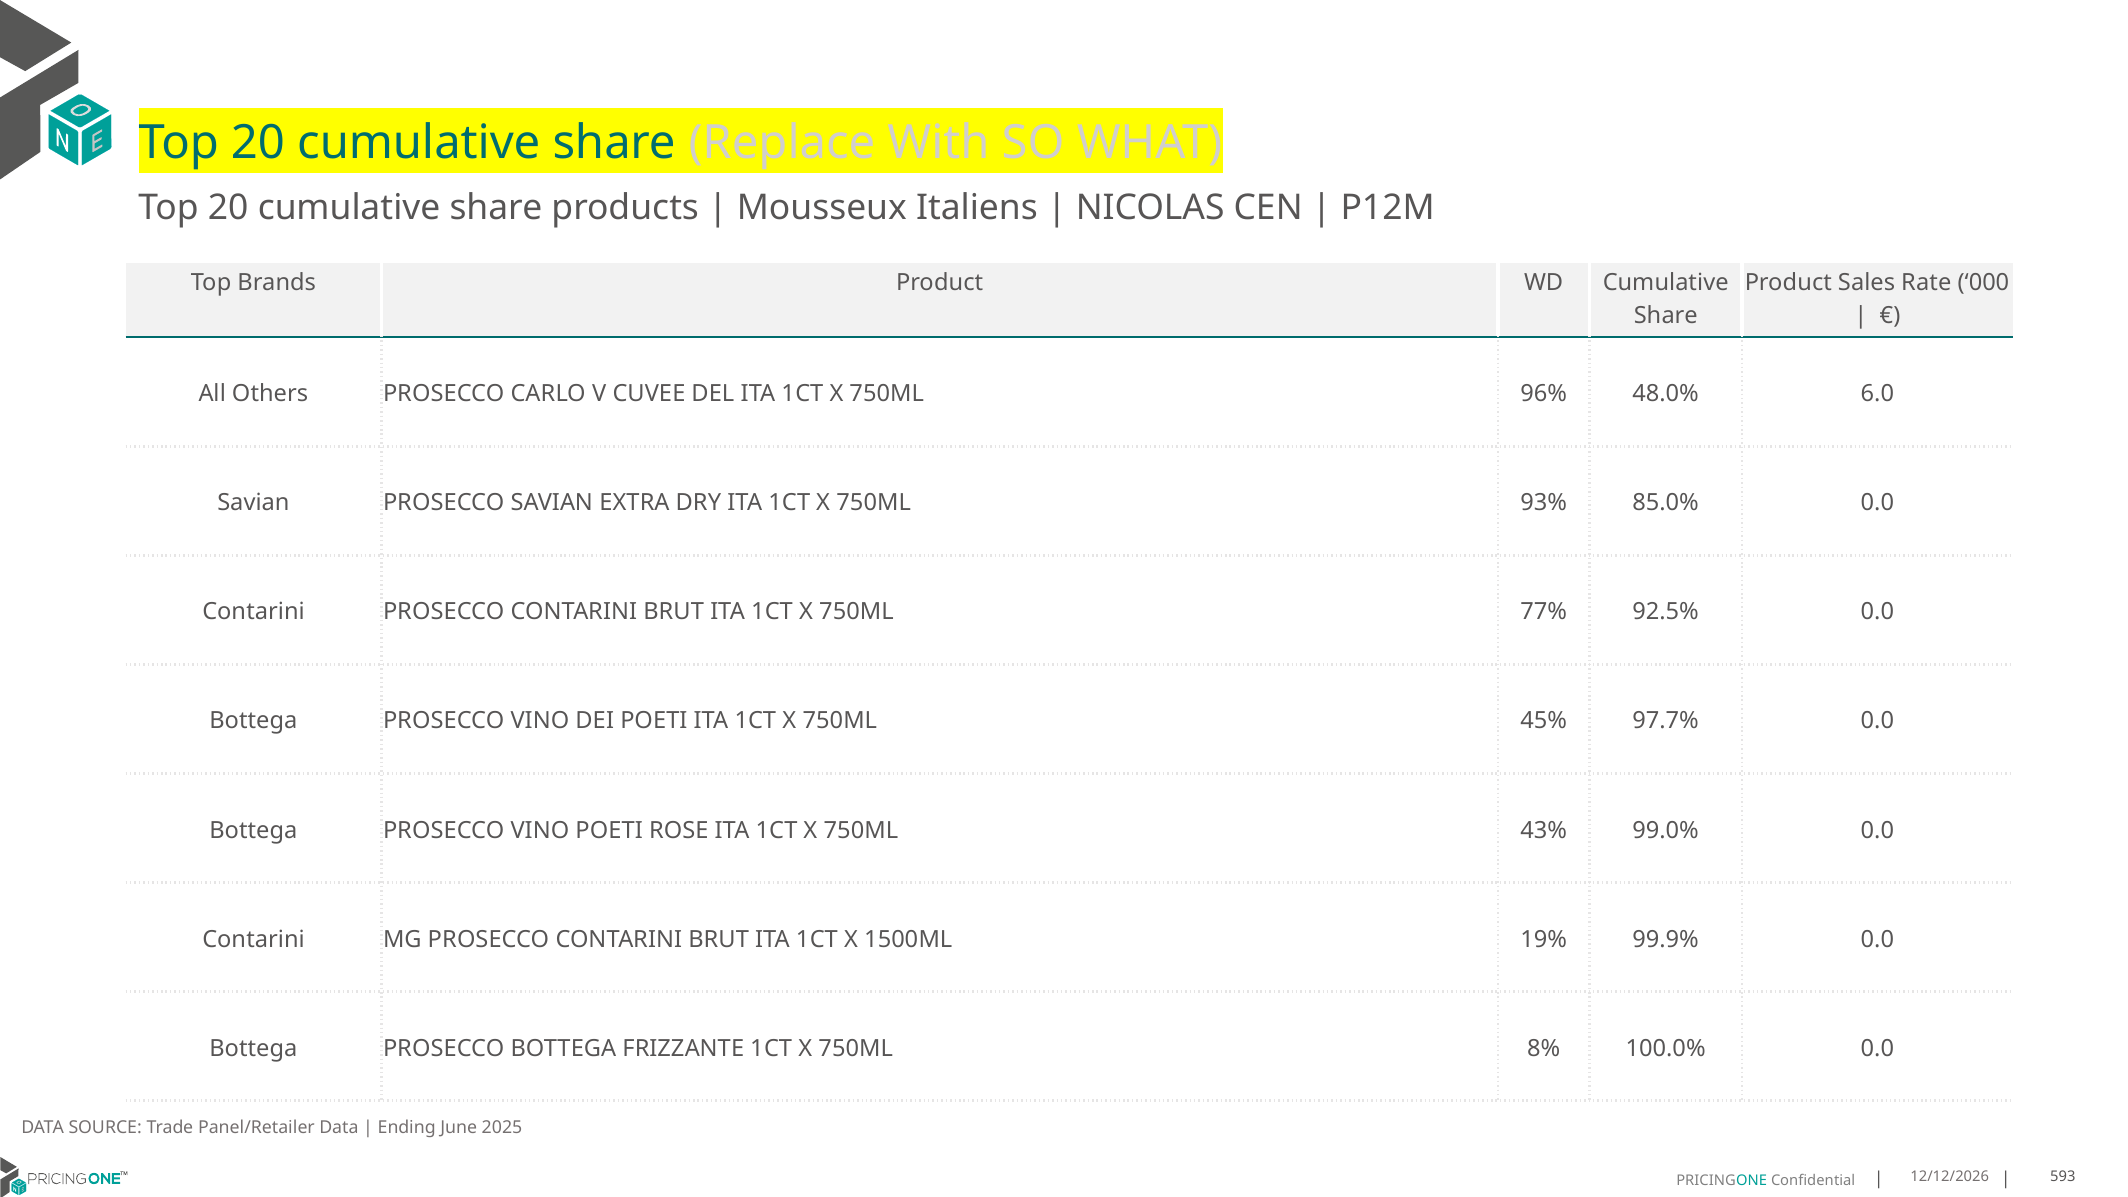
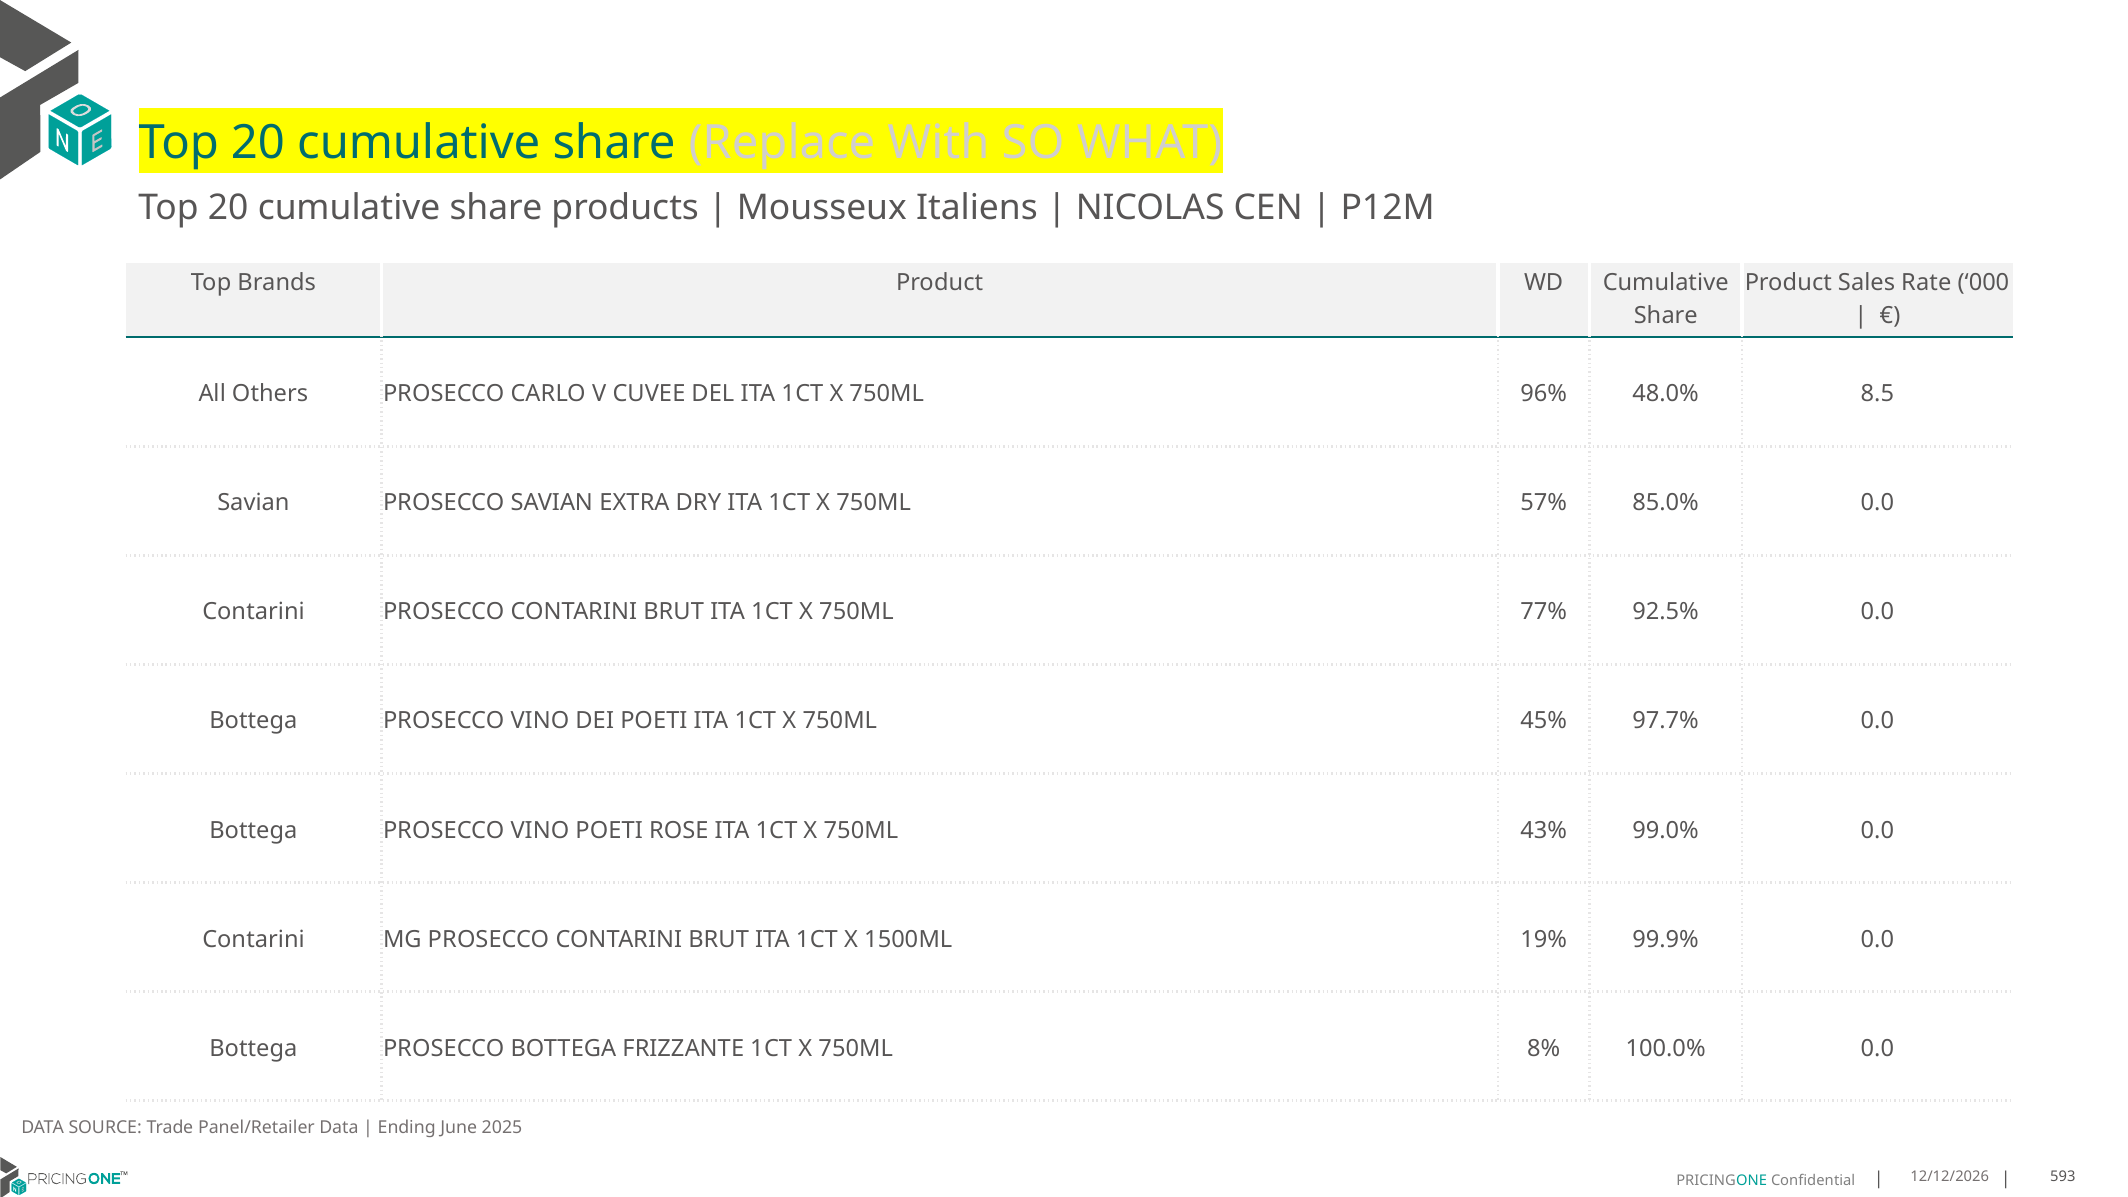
6.0: 6.0 -> 8.5 (1877, 394)
93%: 93% -> 57% (1544, 503)
